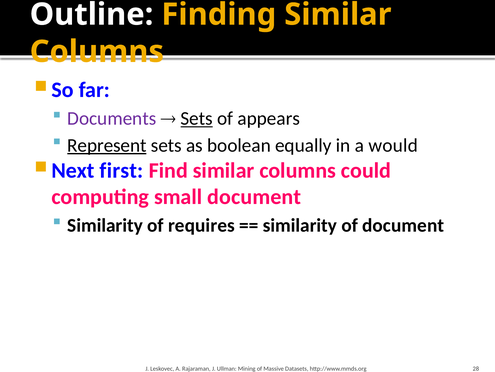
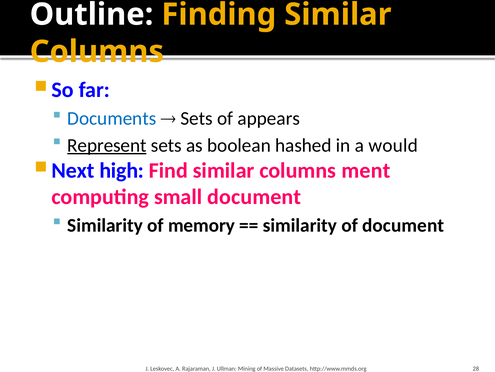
Documents colour: purple -> blue (112, 118)
Sets underline: present -> none (197, 118)
equally: equally -> hashed (303, 145)
first: first -> high (122, 170)
could: could -> ment (366, 170)
requires: requires -> memory (202, 225)
